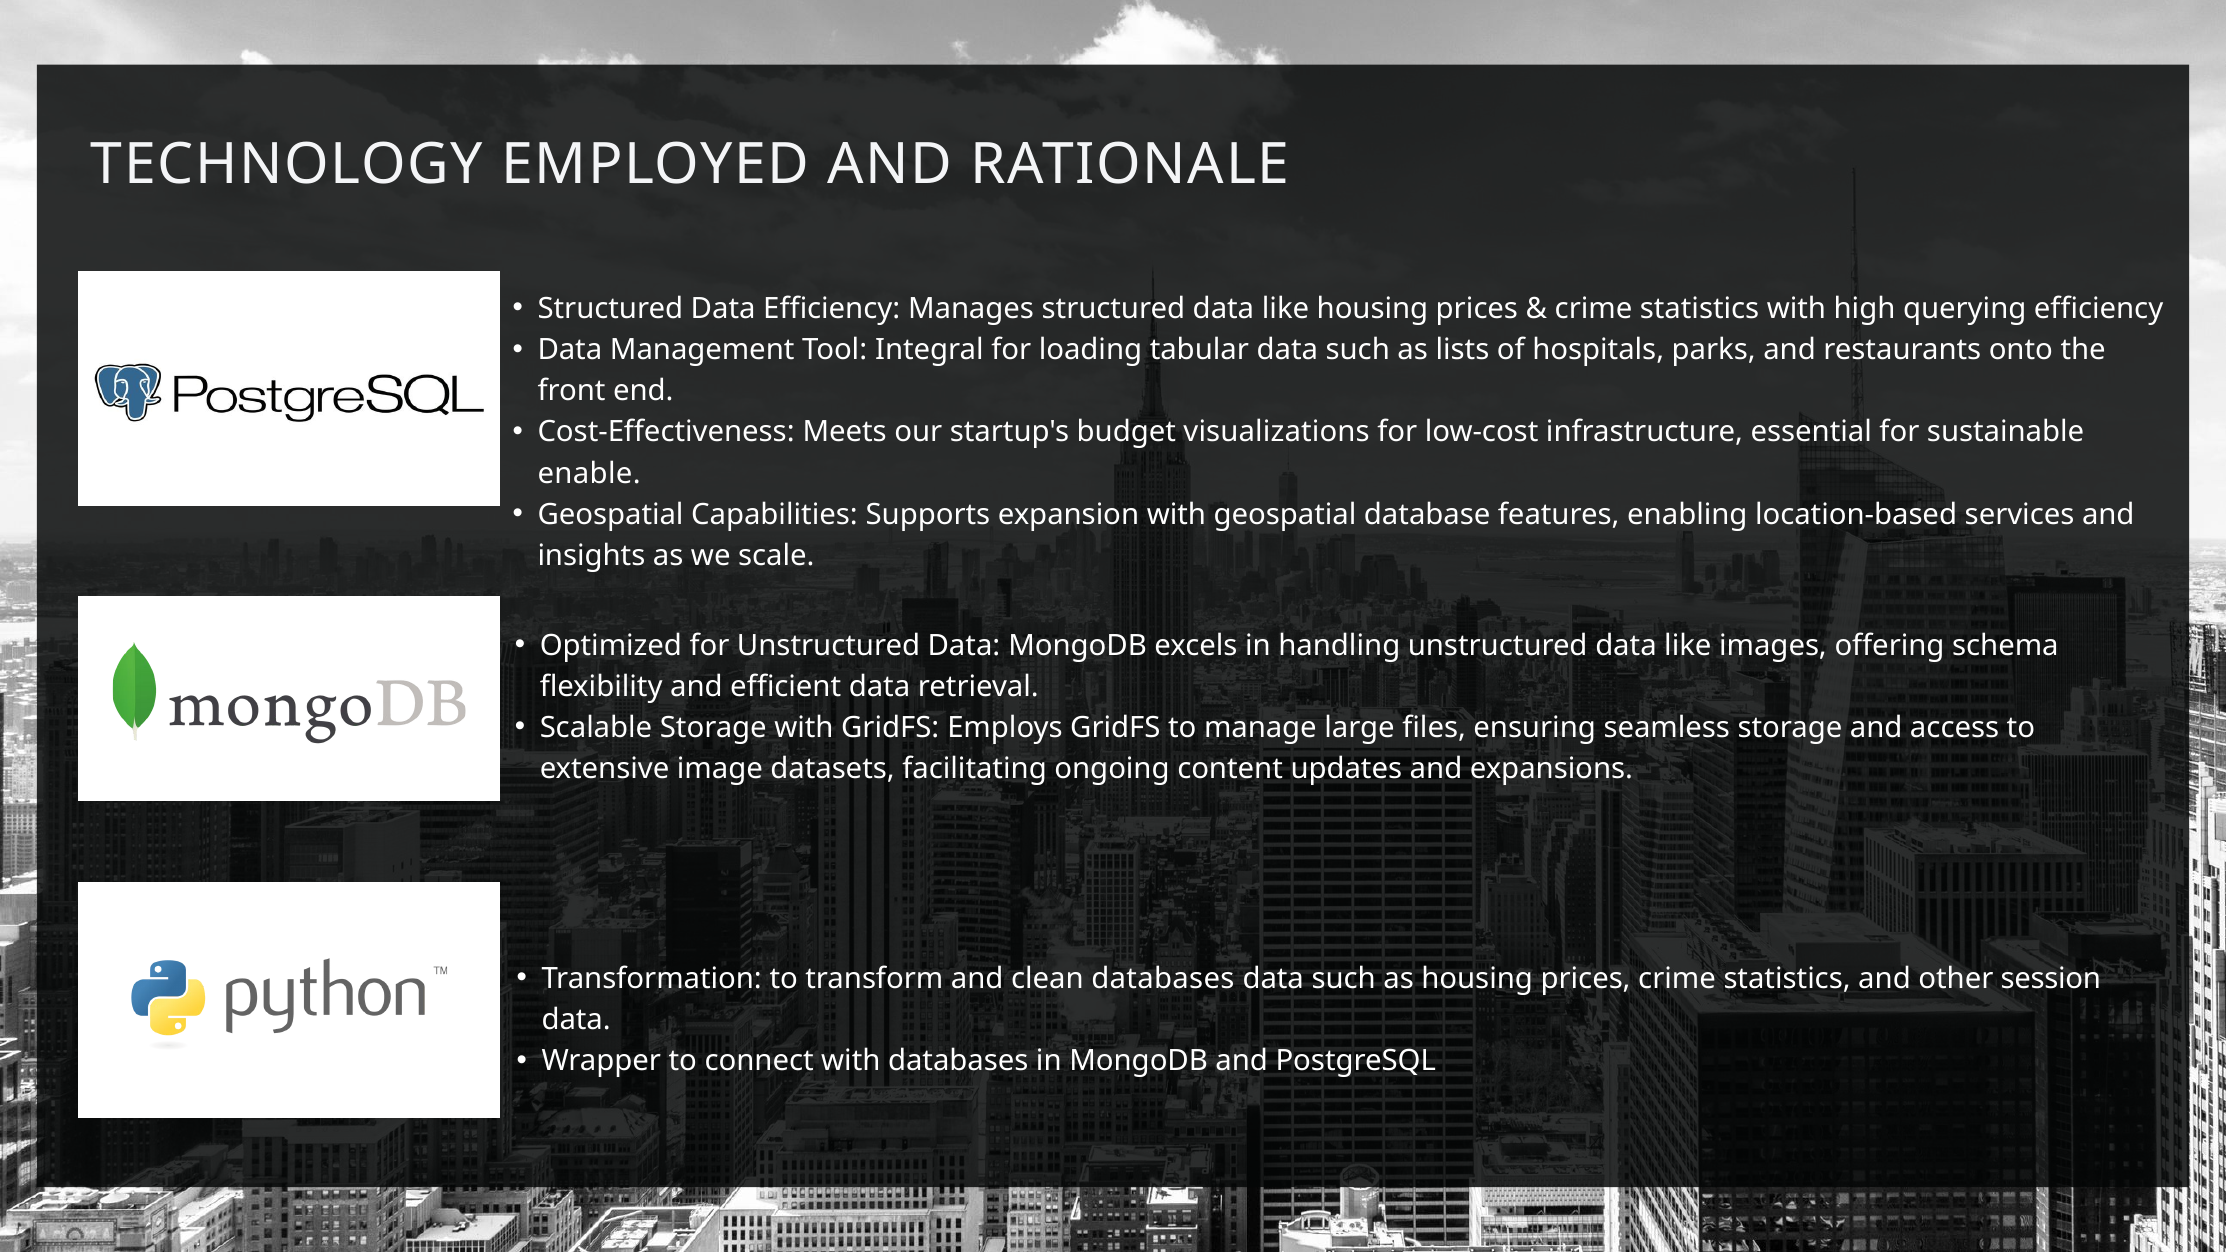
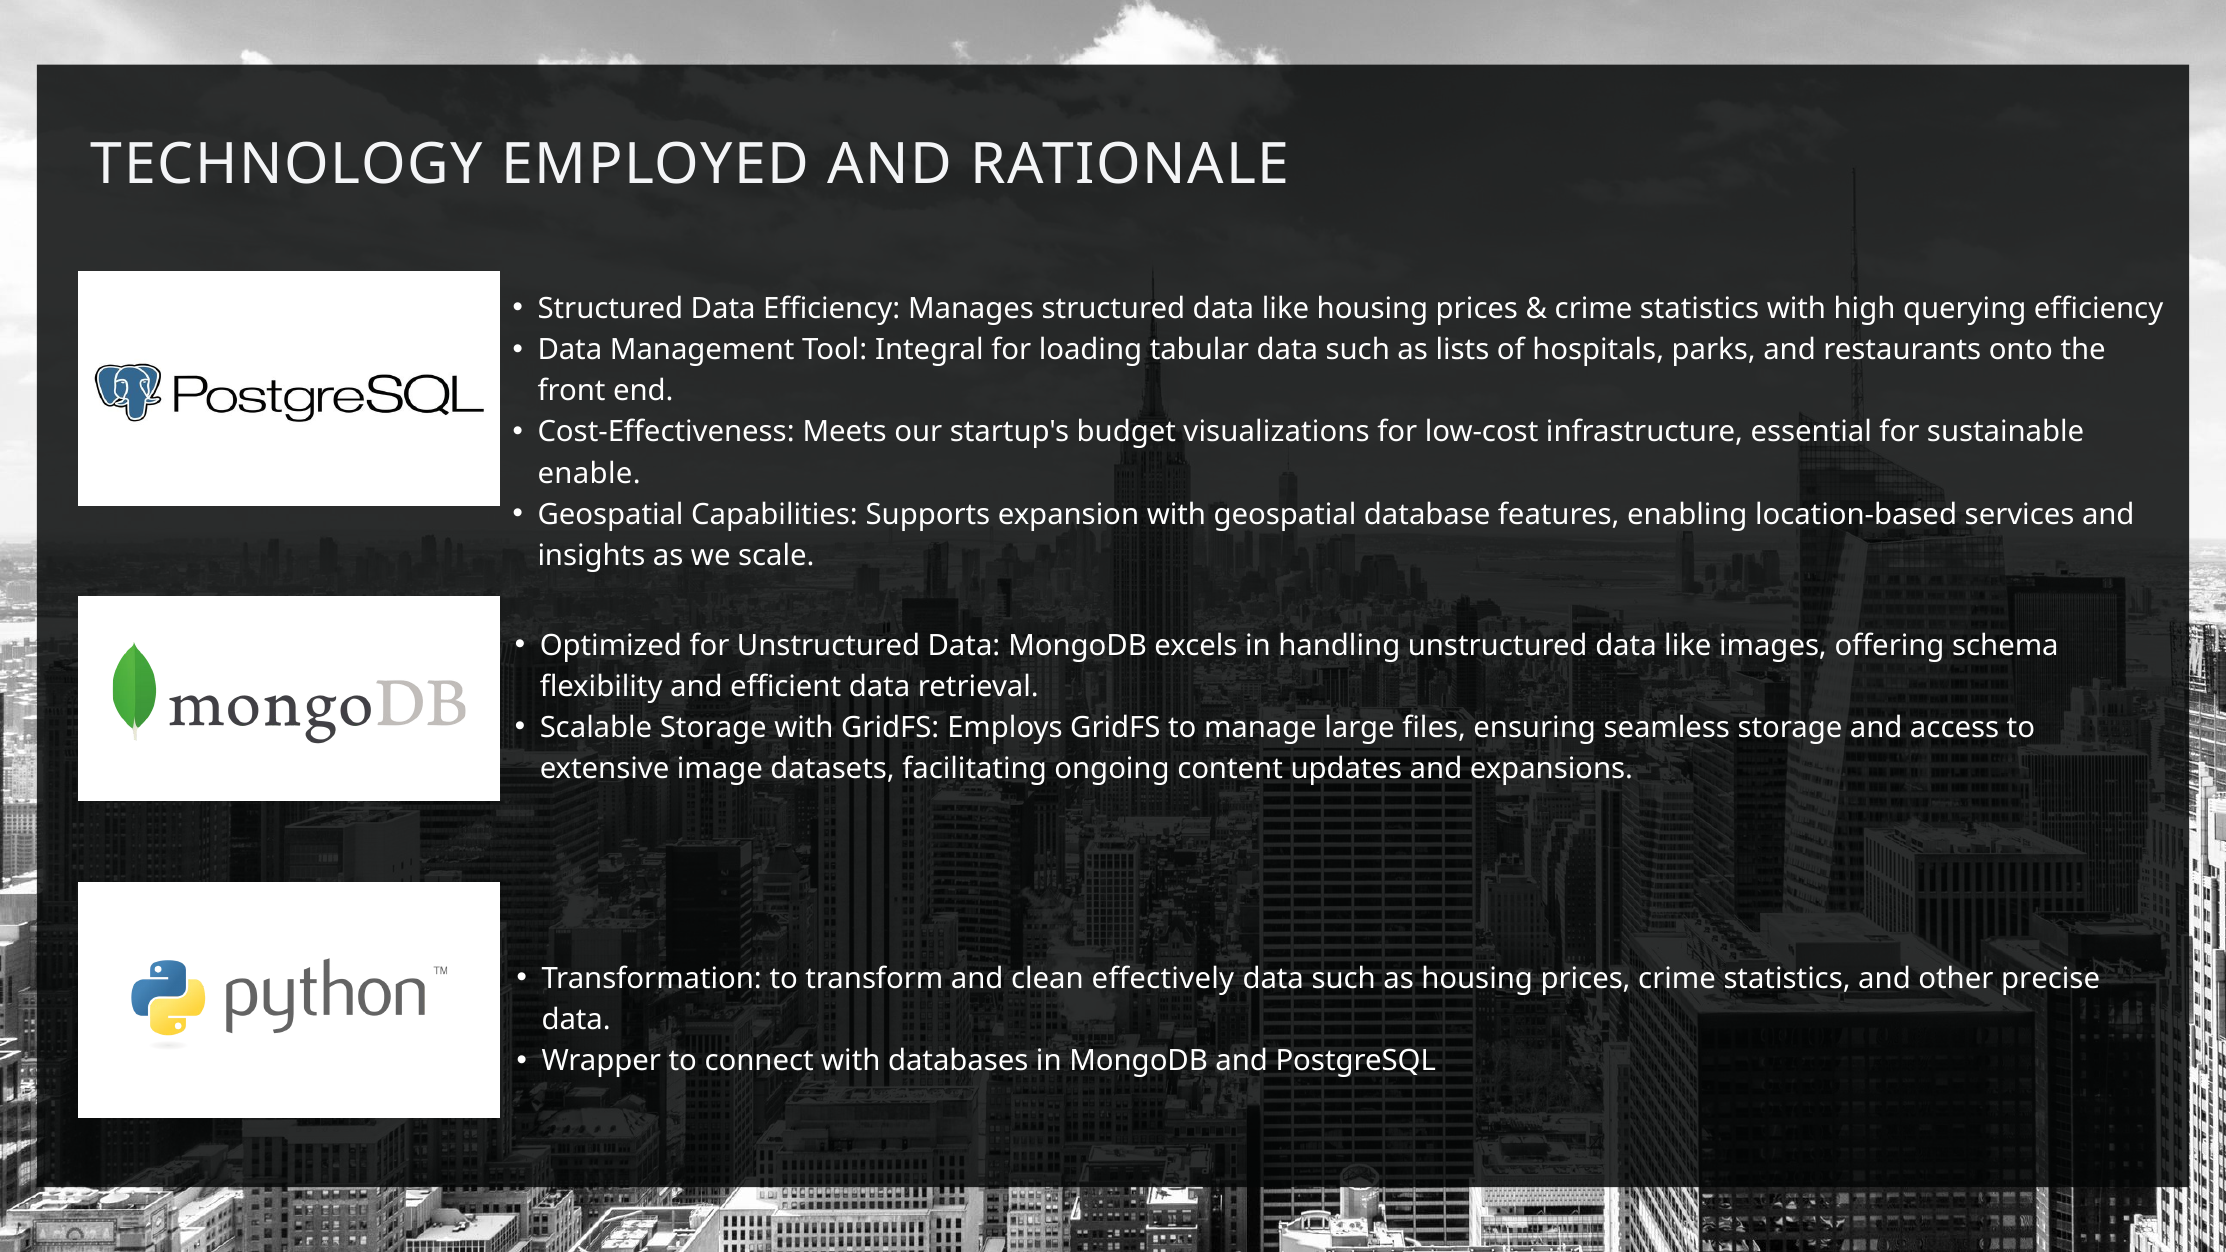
clean databases: databases -> effectively (1163, 979)
session: session -> precise (2051, 979)
